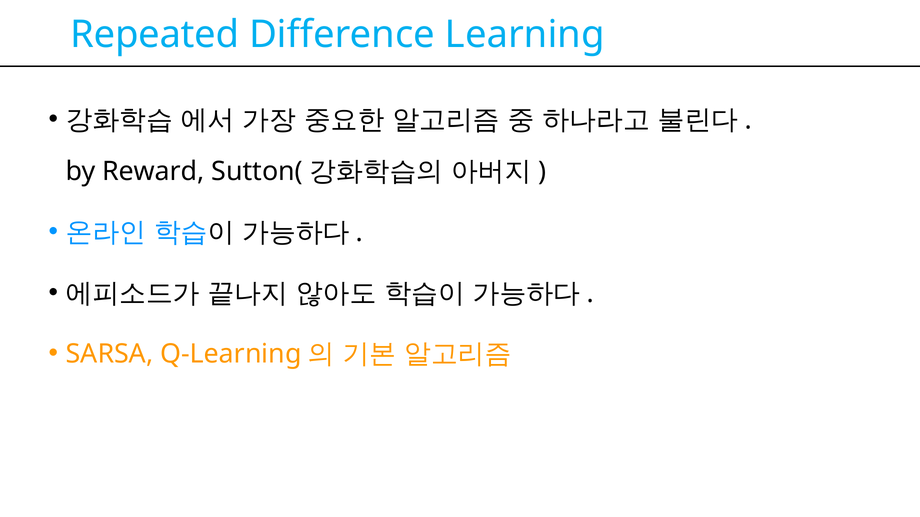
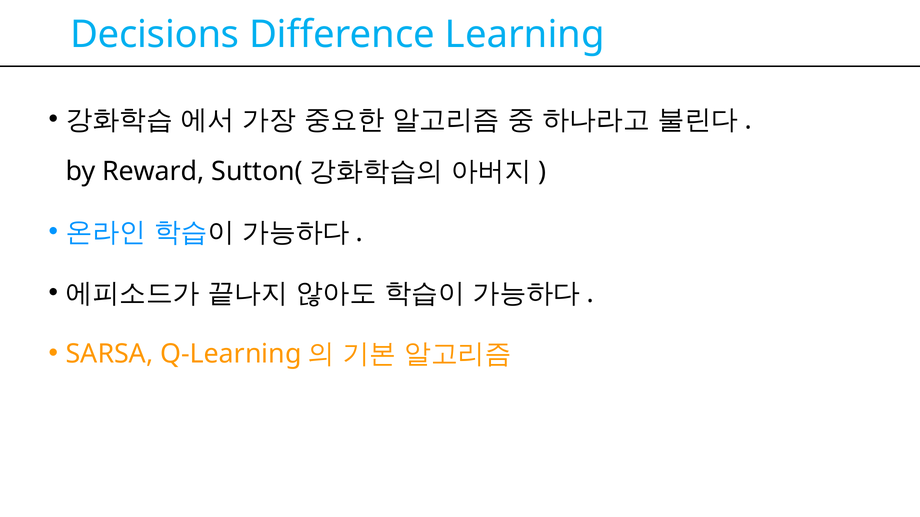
Repeated: Repeated -> Decisions (155, 35)
